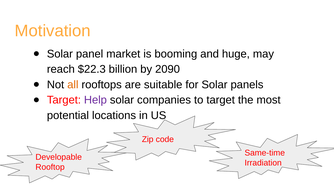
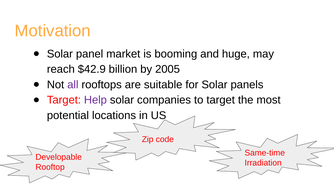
$22.3: $22.3 -> $42.9 (92, 69)
2090: 2090 -> 2005 (168, 69)
all colour: orange -> purple (73, 85)
